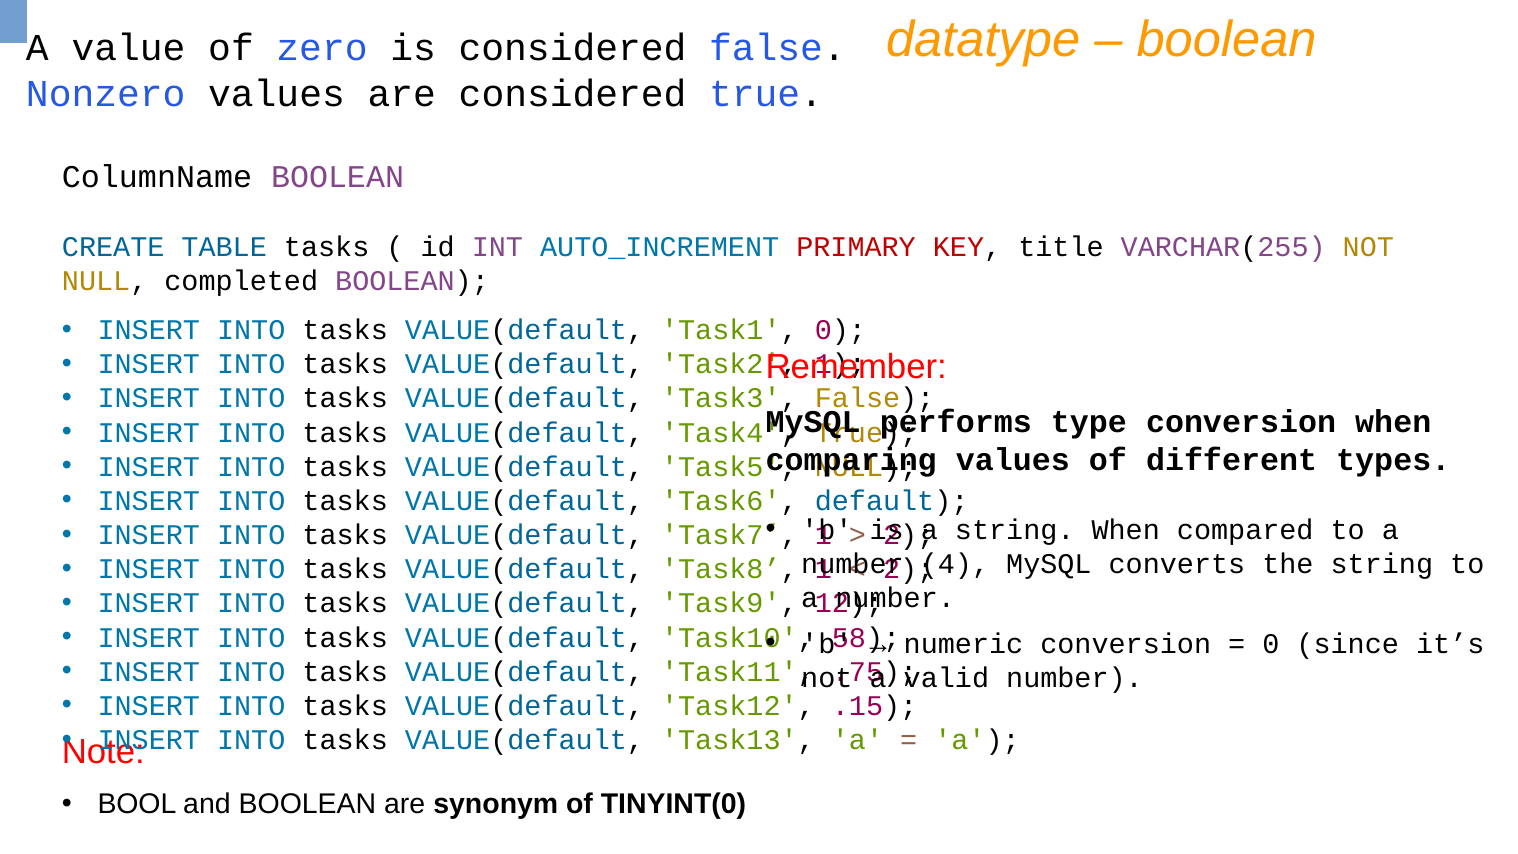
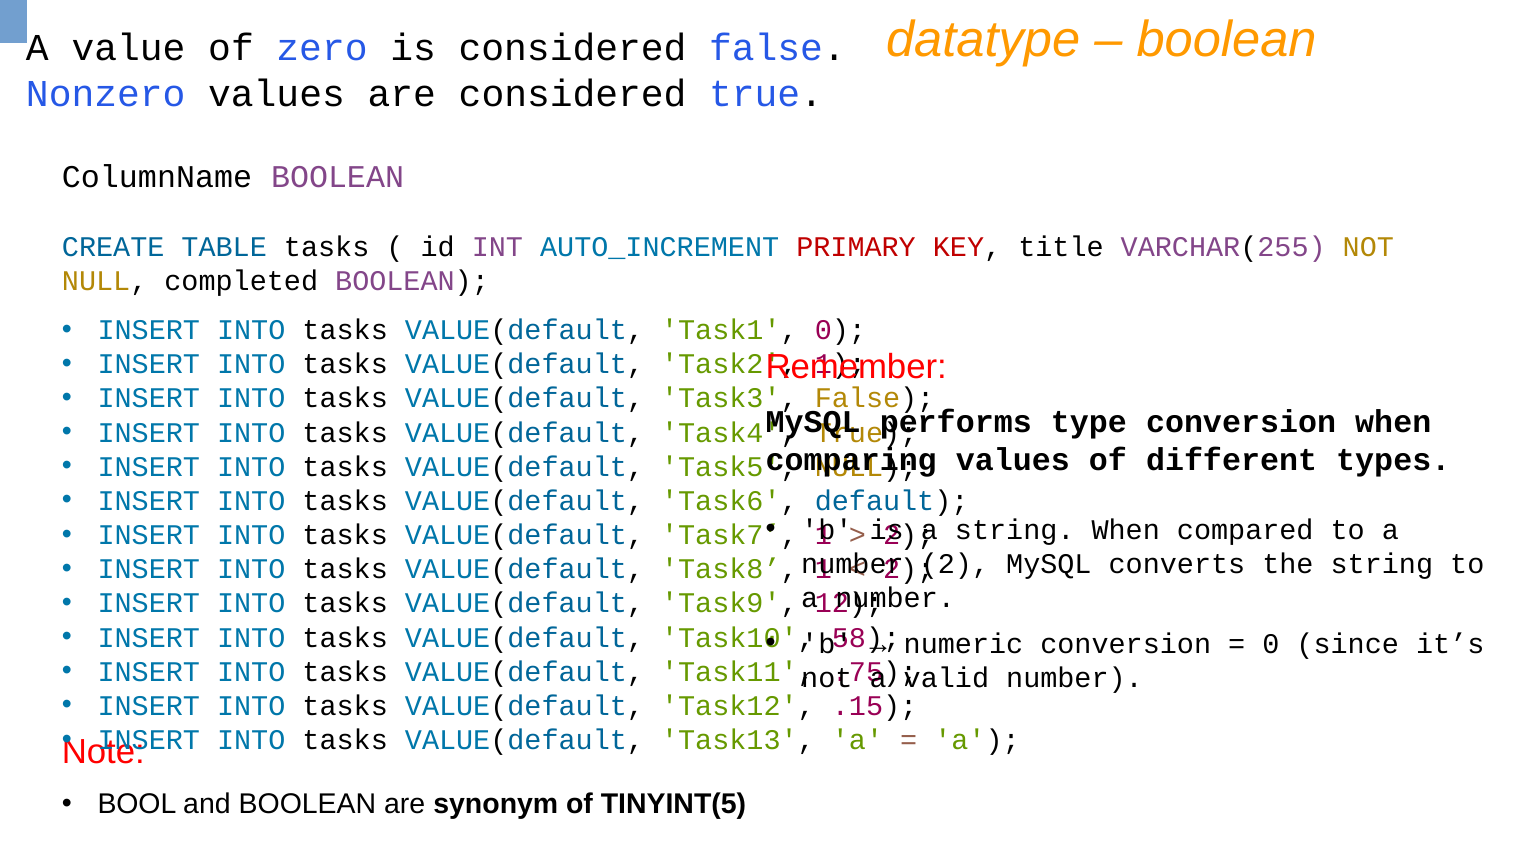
4: 4 -> 2 (955, 564)
TINYINT(0: TINYINT(0 -> TINYINT(5 (673, 804)
